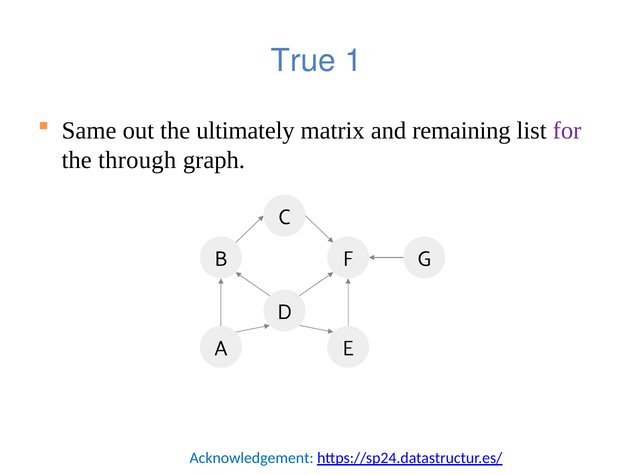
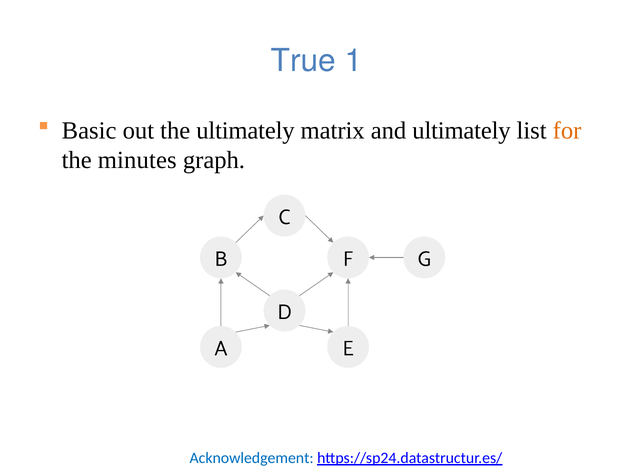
Same: Same -> Basic (89, 130)
and remaining: remaining -> ultimately (461, 130)
for colour: purple -> orange (567, 130)
through: through -> minutes (137, 160)
